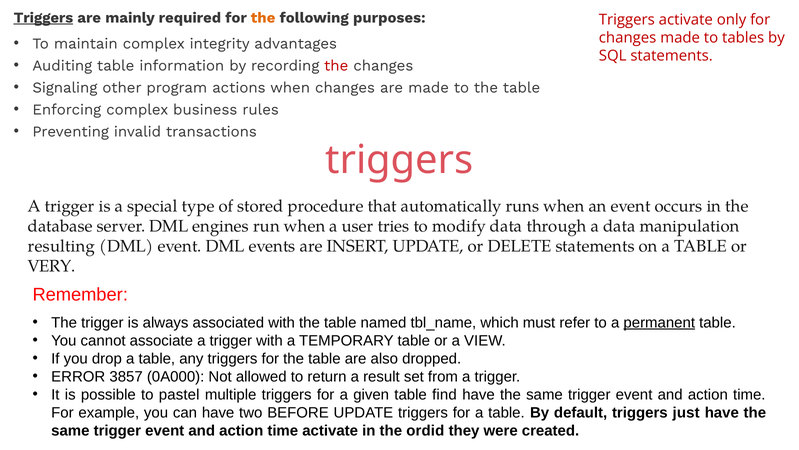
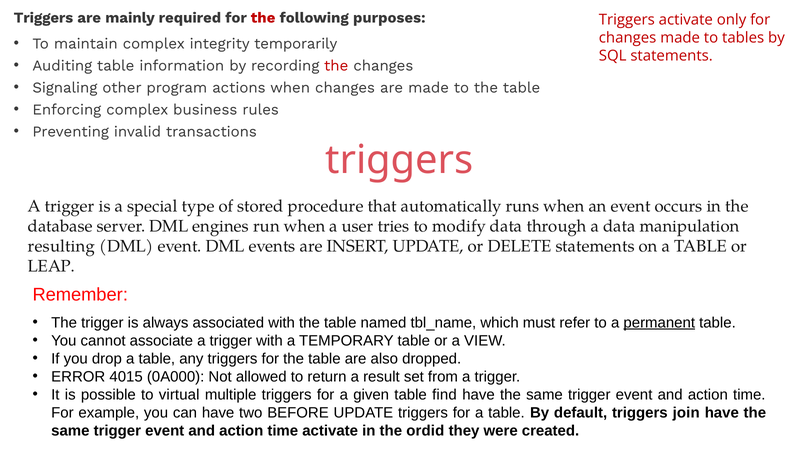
Triggers underline: present -> none (43, 18)
the colour: orange -> red (263, 18)
advantages: advantages -> temporarily (296, 44)
VERY: VERY -> LEAP (51, 266)
3857: 3857 -> 4015 (126, 376)
pastel: pastel -> virtual (179, 394)
just: just -> join (686, 412)
